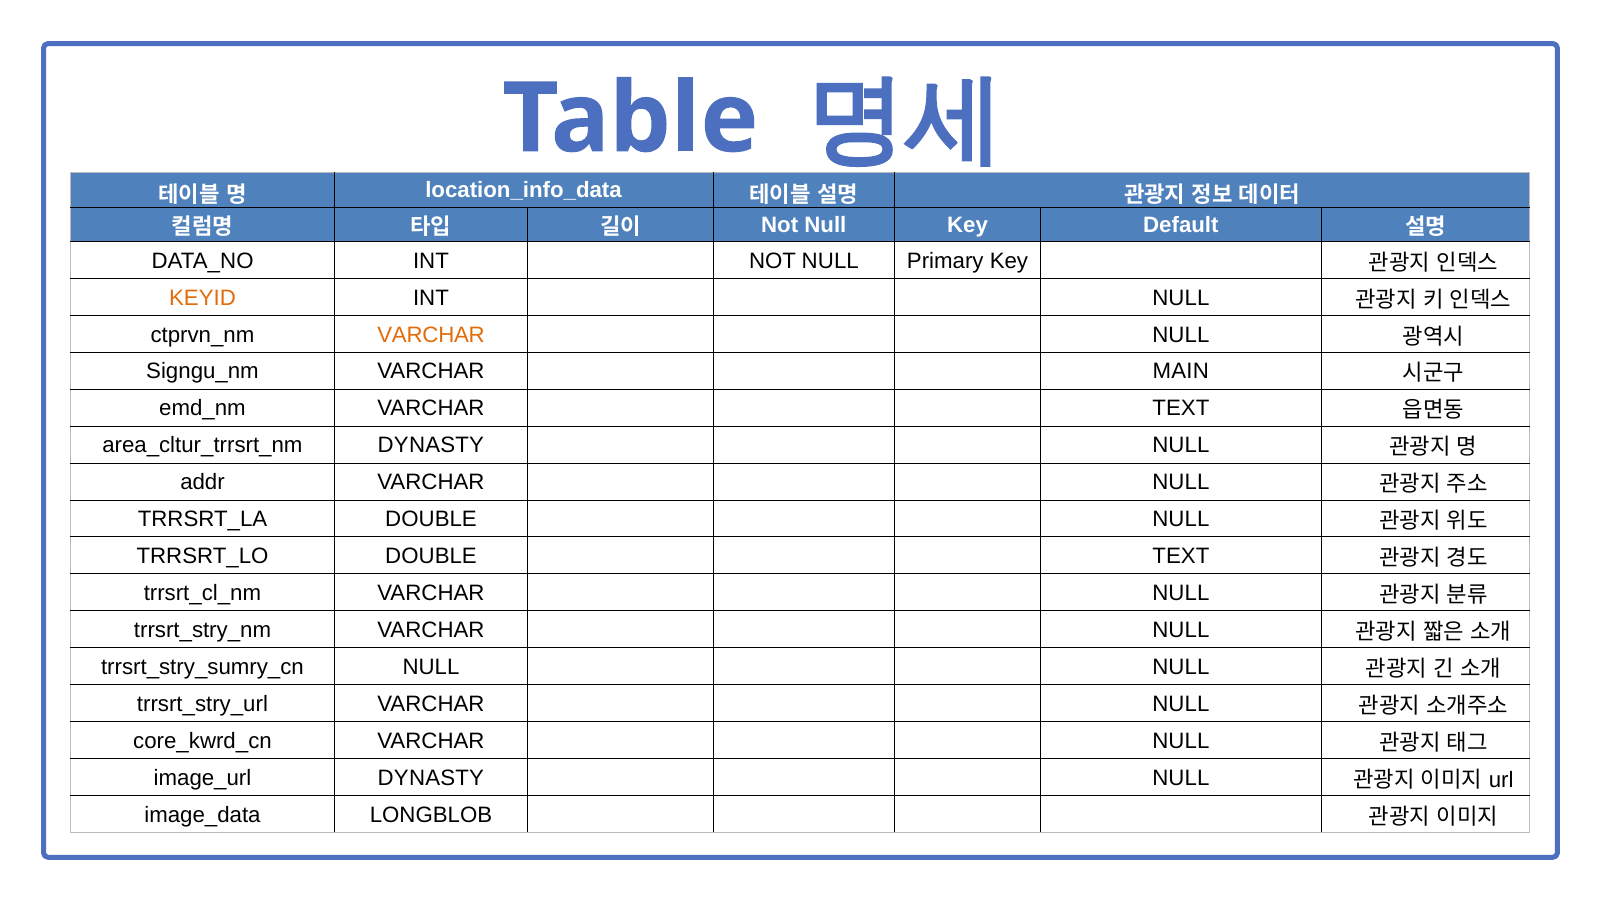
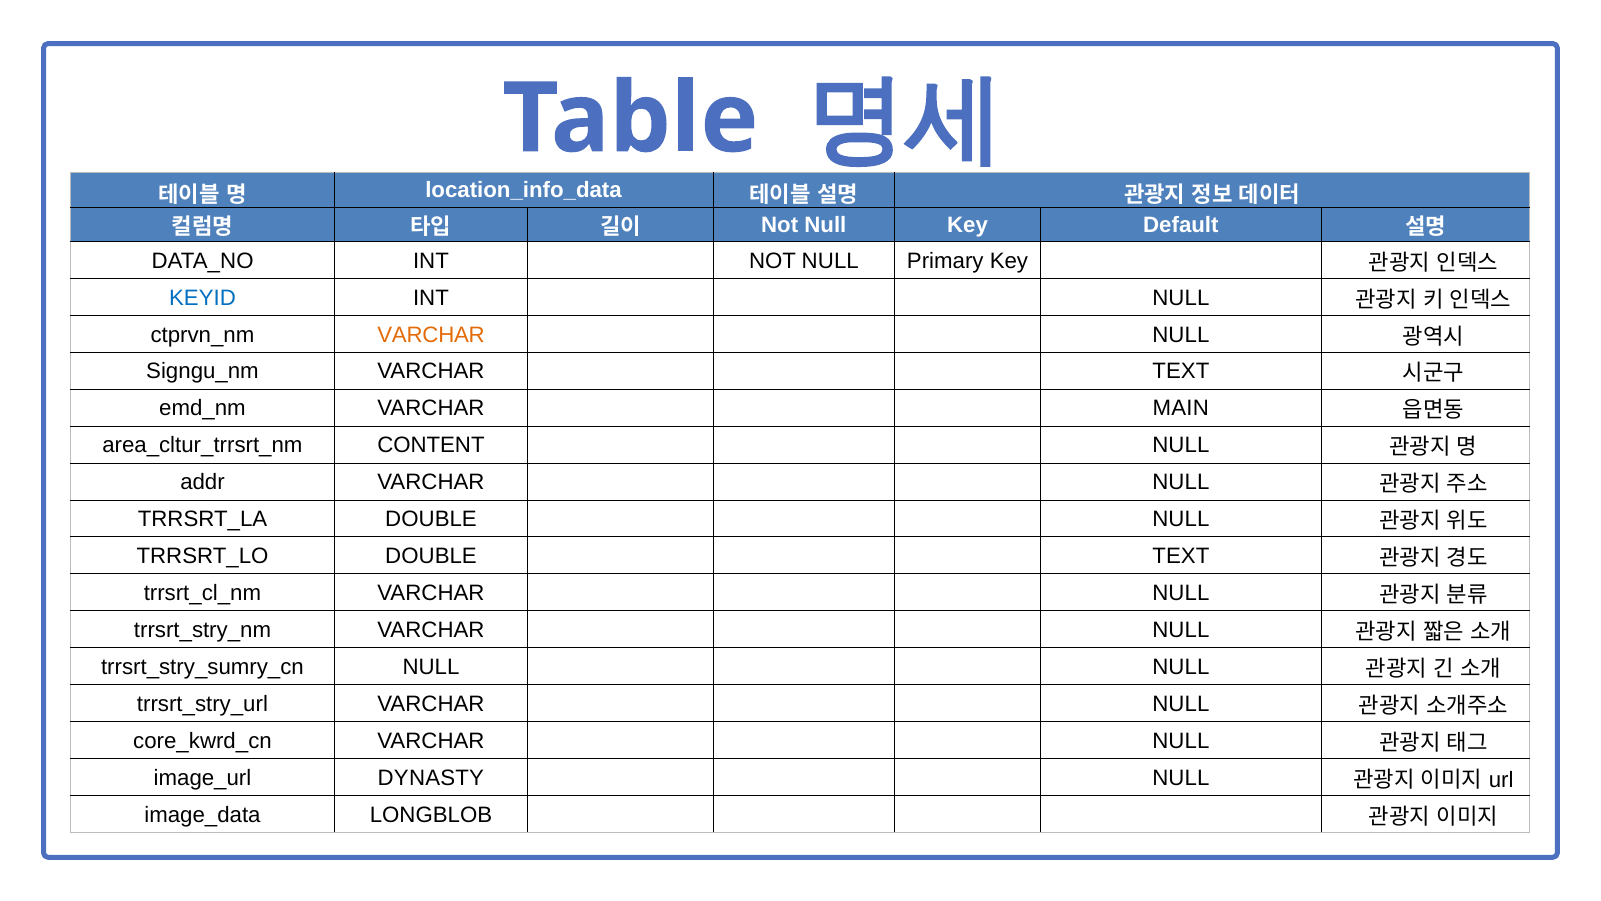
KEYID colour: orange -> blue (202, 298)
VARCHAR MAIN: MAIN -> TEXT (1181, 371)
VARCHAR TEXT: TEXT -> MAIN (1181, 408)
DYNASTY: DYNASTY -> CONTENT (431, 445)
